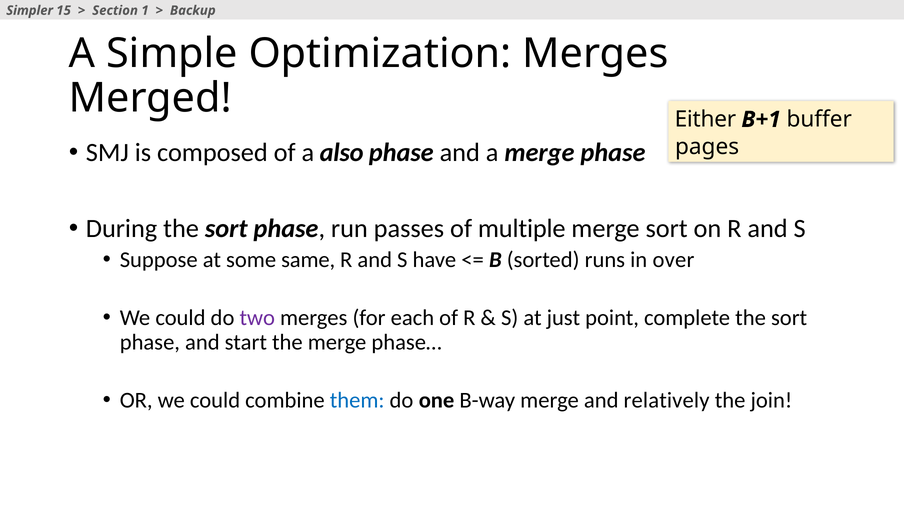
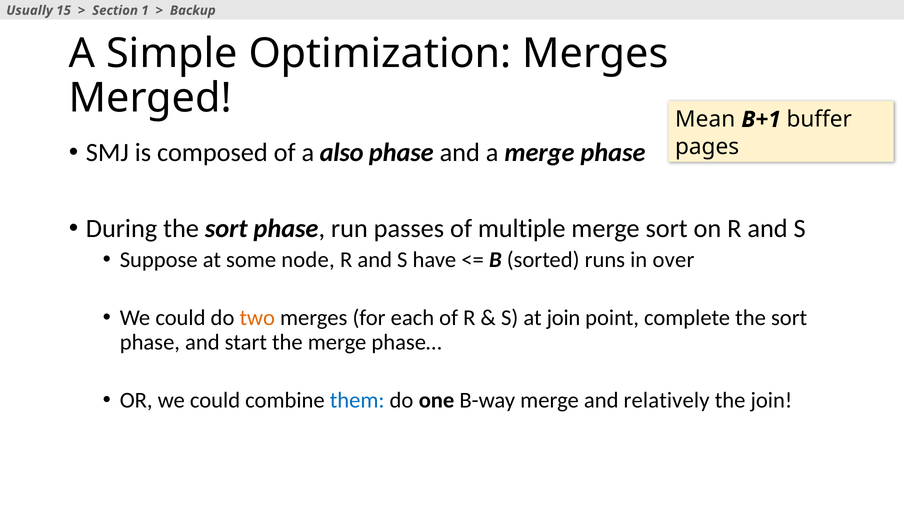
Simpler: Simpler -> Usually (30, 10)
Either: Either -> Mean (705, 120)
same: same -> node (308, 260)
two colour: purple -> orange (257, 318)
at just: just -> join (563, 318)
